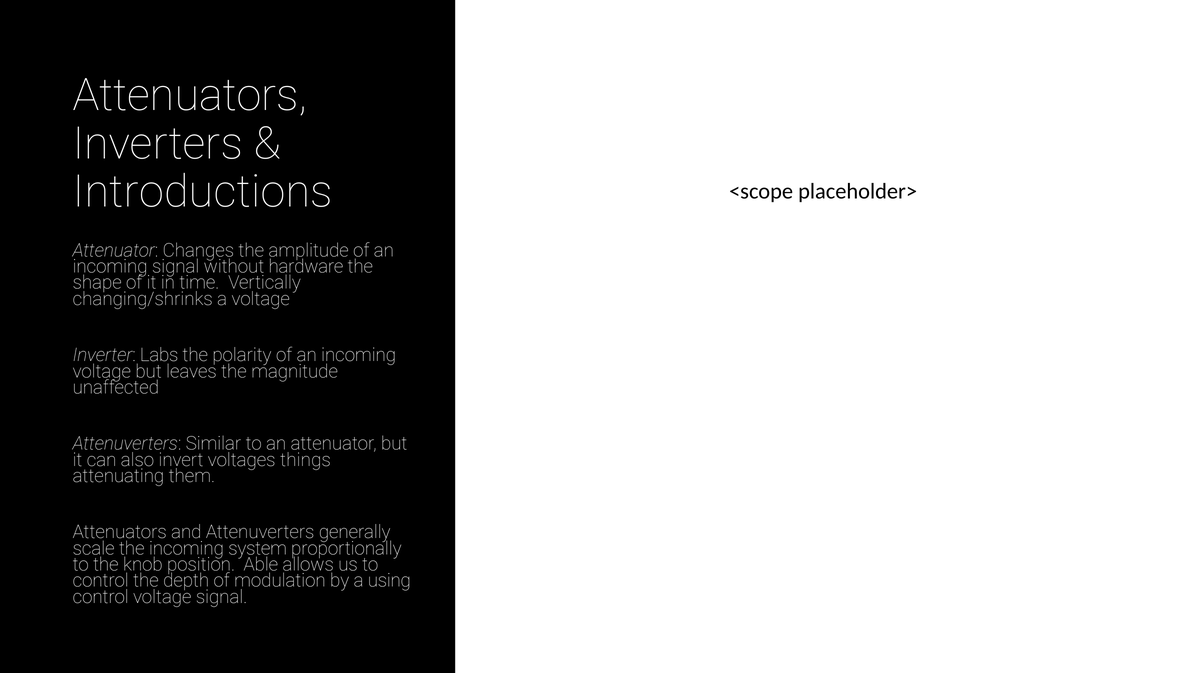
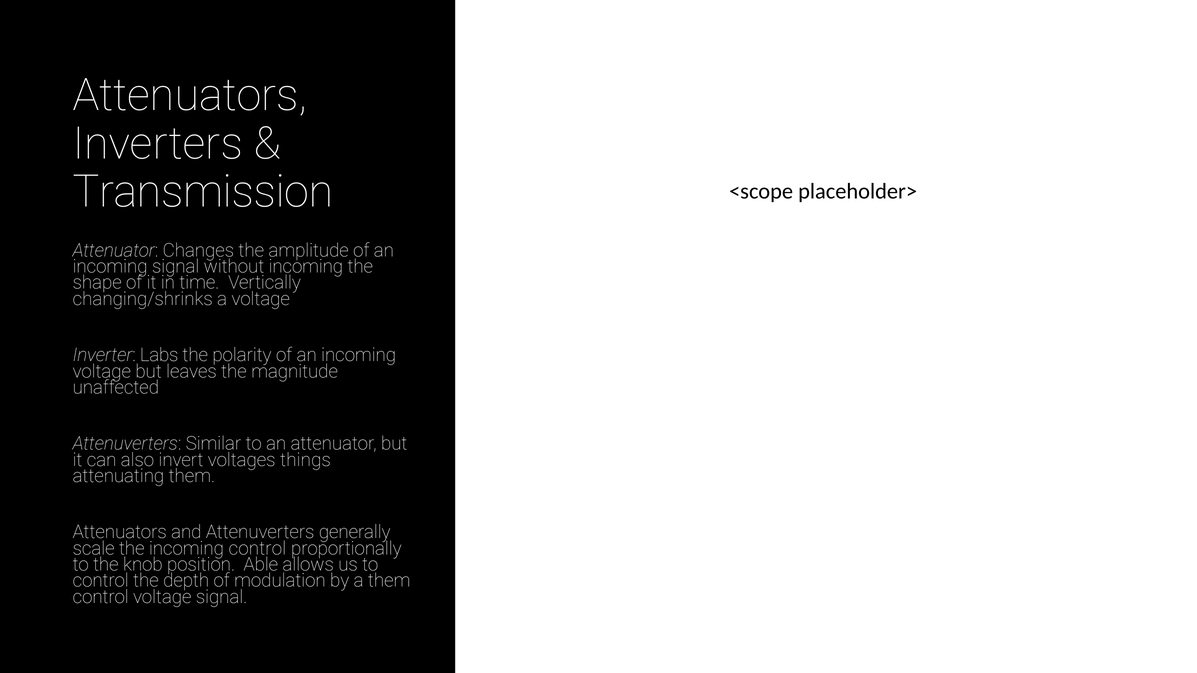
Introductions: Introductions -> Transmission (203, 192)
without hardware: hardware -> incoming (306, 267)
incoming system: system -> control (257, 549)
a using: using -> them (389, 581)
